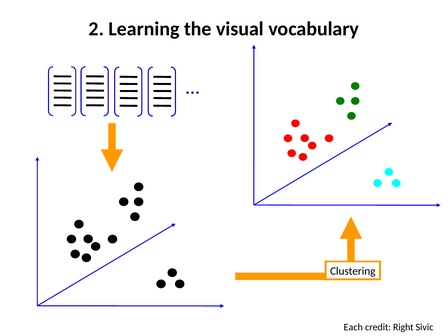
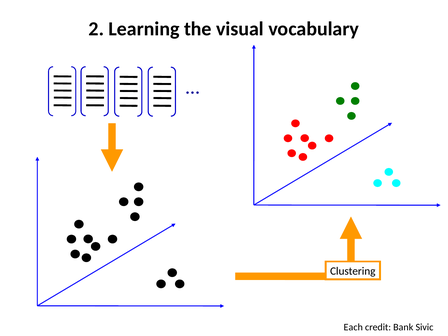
Right: Right -> Bank (403, 327)
